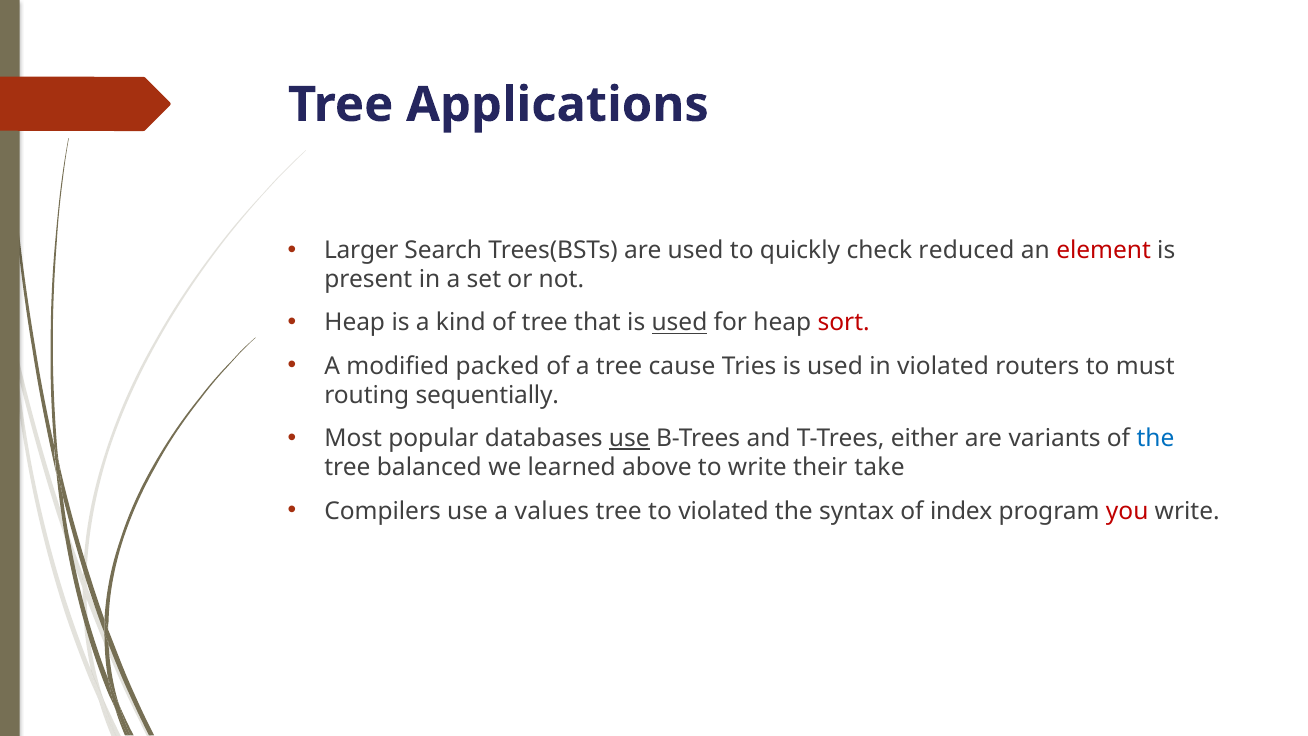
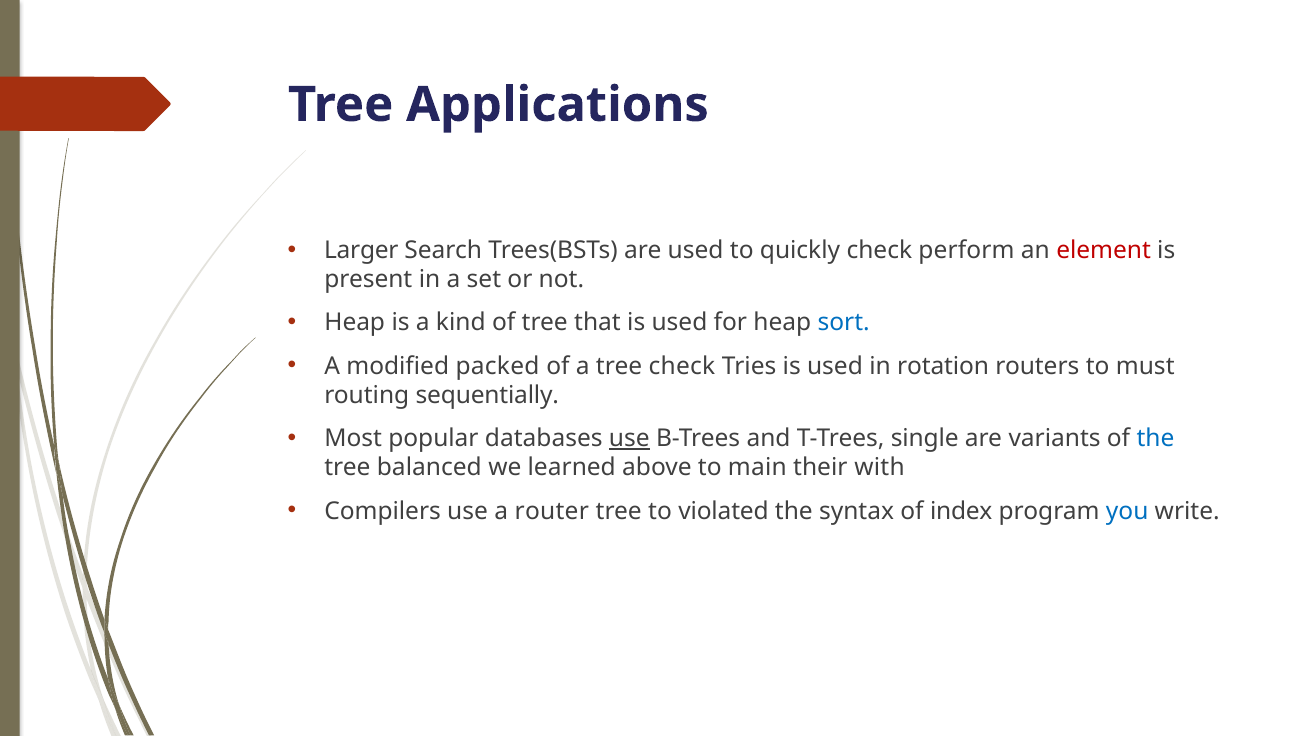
reduced: reduced -> perform (966, 250)
used underline: present -> none (679, 323)
sort colour: red -> blue (844, 323)
tree cause: cause -> check (682, 366)
in violated: violated -> rotation (943, 366)
either: either -> single (925, 438)
to write: write -> main (757, 468)
take: take -> with (880, 468)
values: values -> router (552, 511)
you colour: red -> blue (1127, 511)
